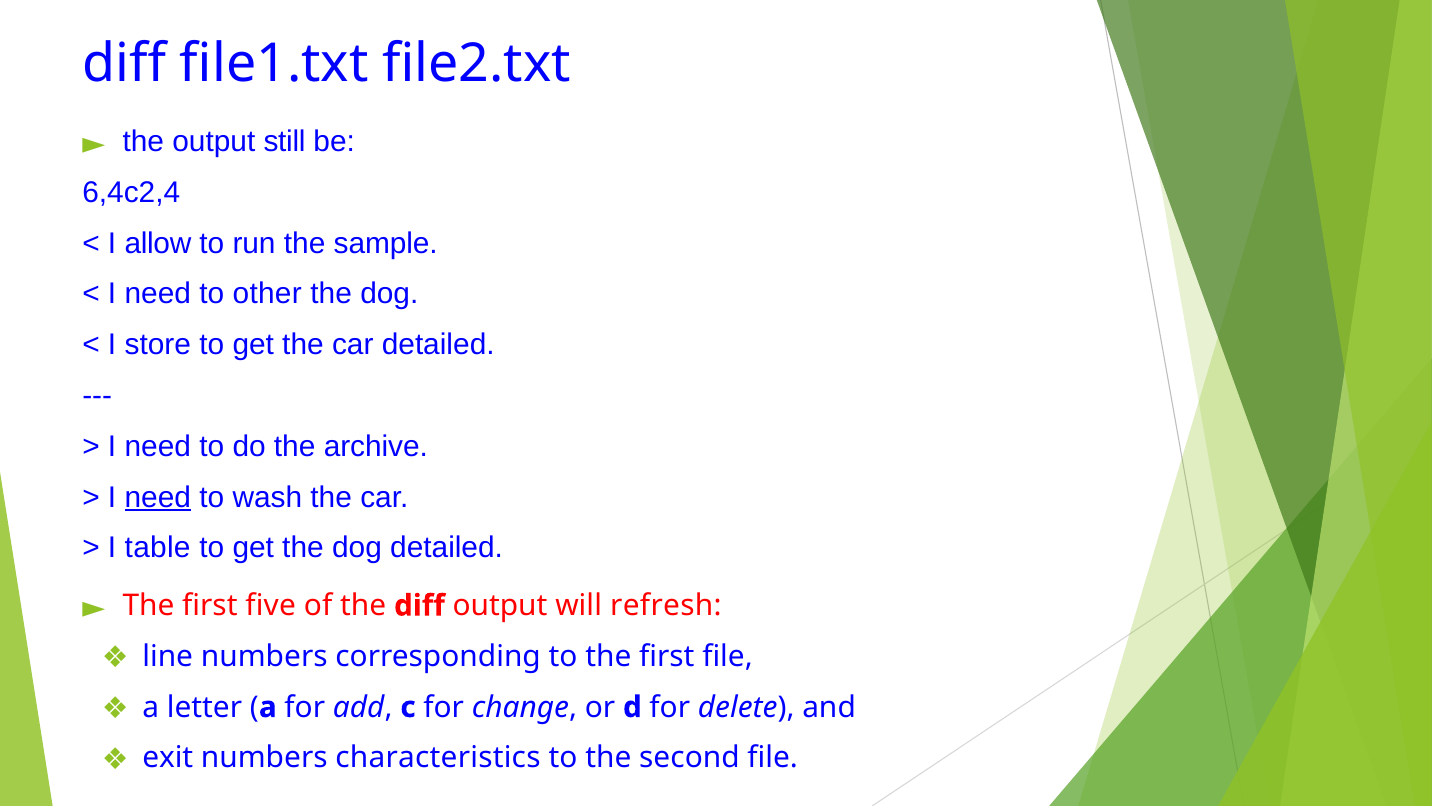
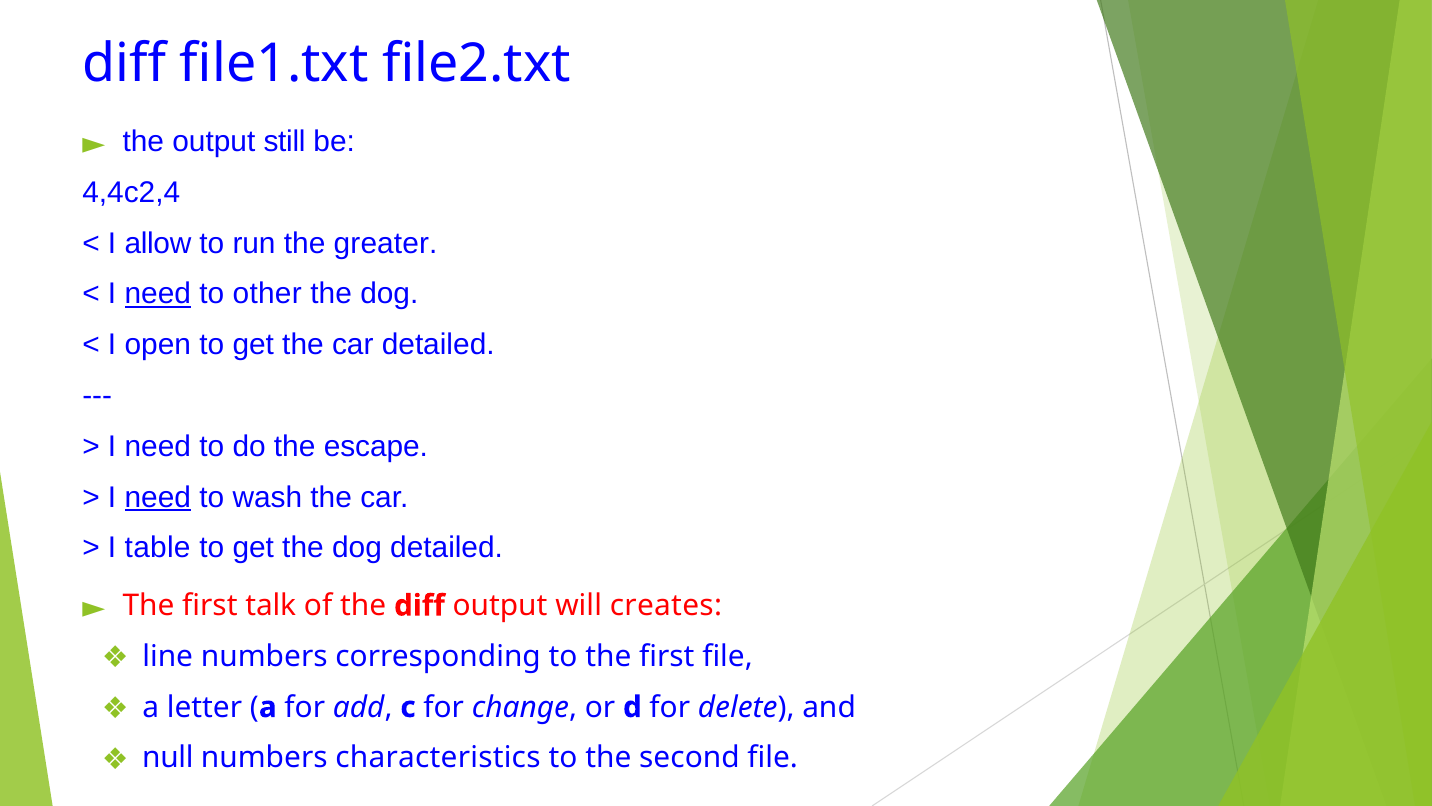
6,4c2,4: 6,4c2,4 -> 4,4c2,4 (131, 192)
sample: sample -> greater (386, 243)
need underline: none -> present (158, 294)
store: store -> open (158, 345)
archive: archive -> escape (376, 446)
five: five -> talk (271, 605)
refresh: refresh -> creates (666, 605)
exit: exit -> null (168, 758)
